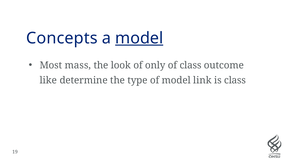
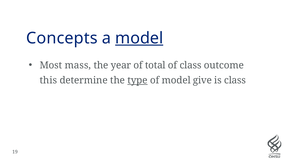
look: look -> year (121, 65)
only: only -> total (155, 65)
like: like -> this (48, 80)
type underline: none -> present (137, 80)
link: link -> give (202, 80)
